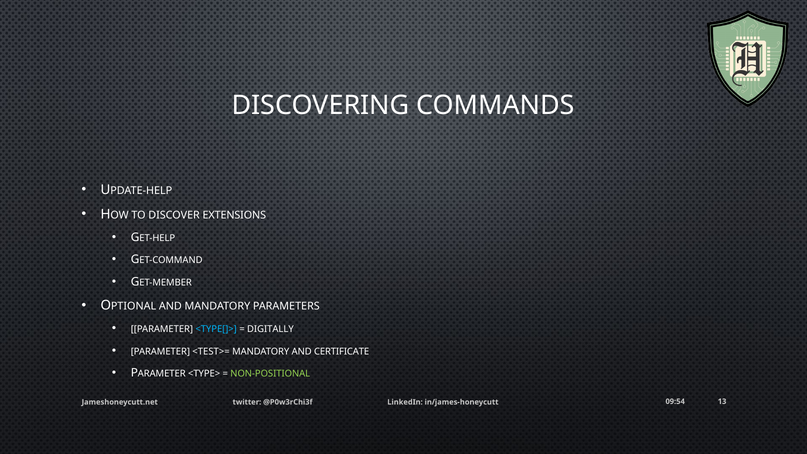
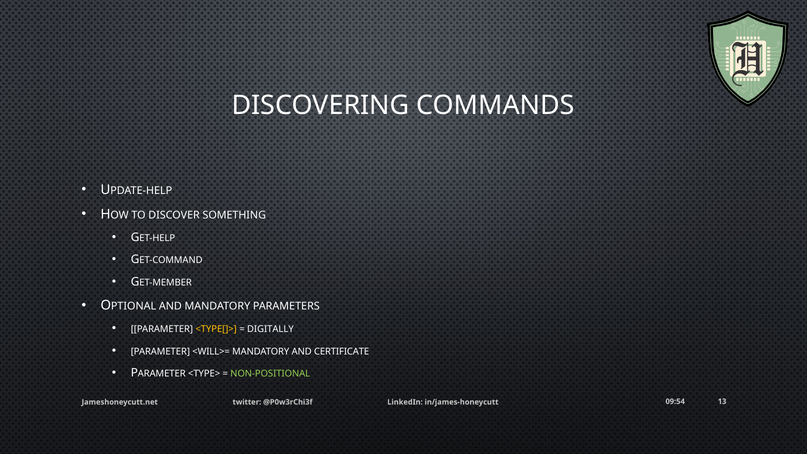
EXTENSIONS: EXTENSIONS -> SOMETHING (234, 215)
<TYPE[]> colour: light blue -> yellow (216, 329)
<TEST>=: <TEST>= -> <WILL>= (211, 351)
